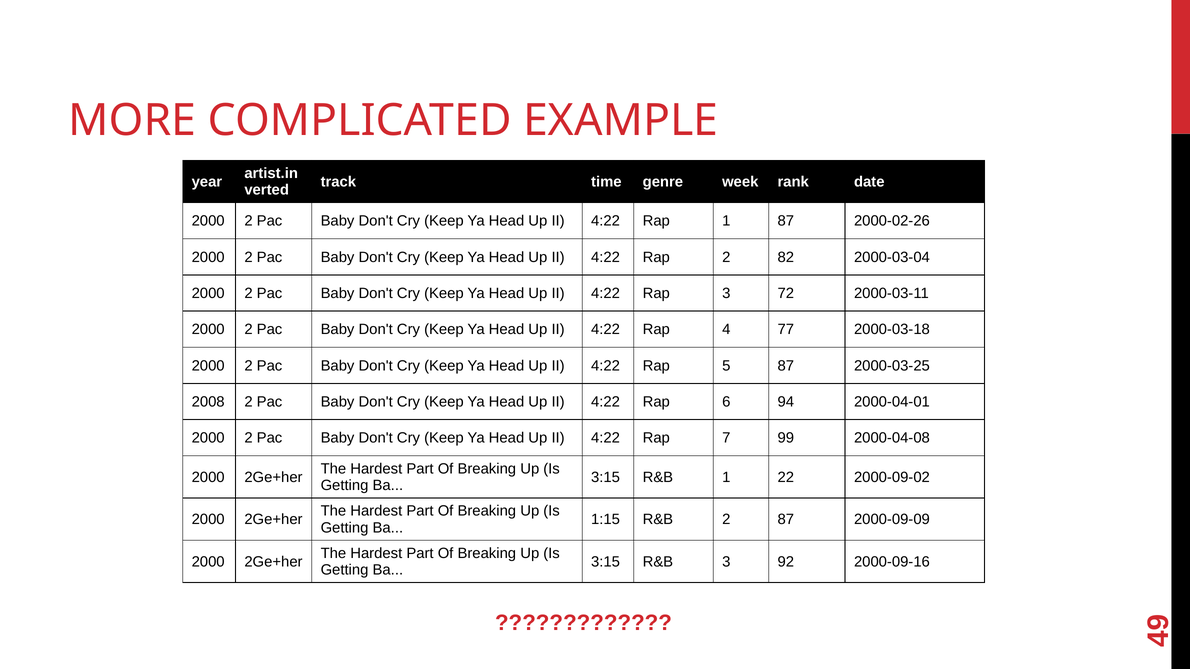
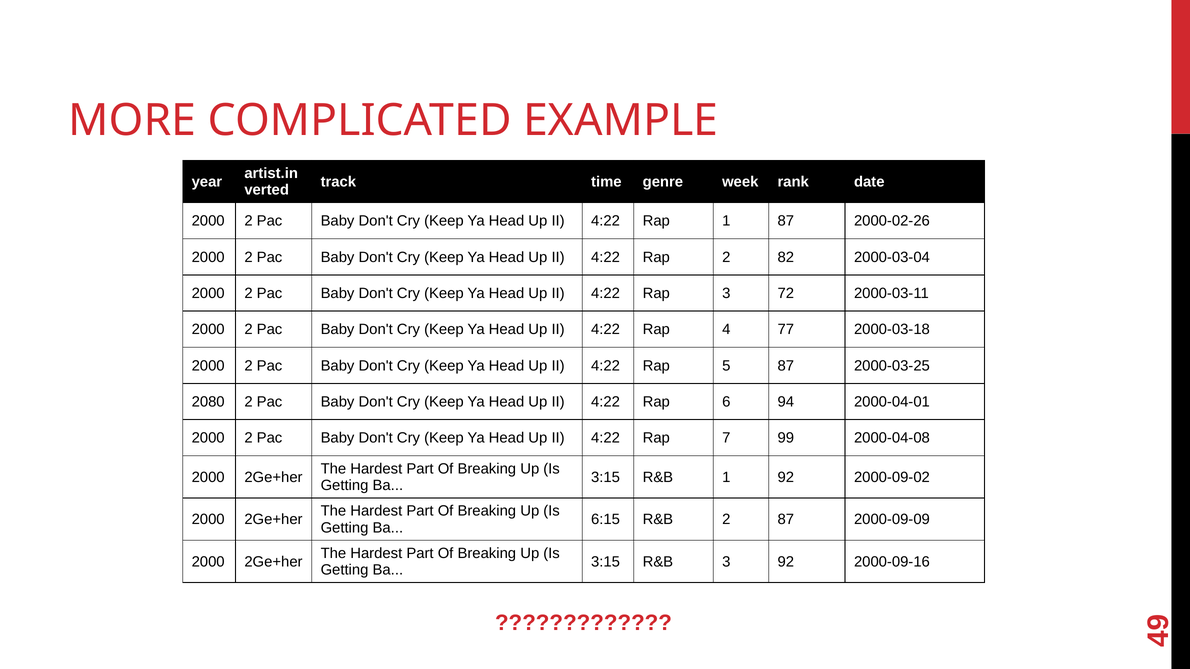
2008: 2008 -> 2080 (208, 402)
1 22: 22 -> 92 (786, 477)
1:15: 1:15 -> 6:15 (606, 520)
